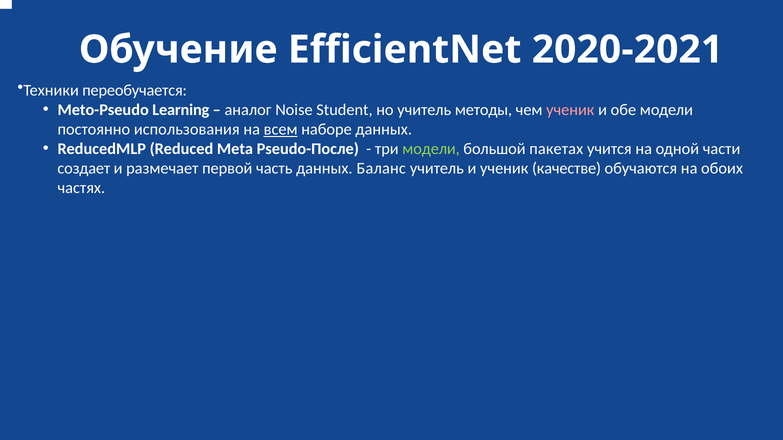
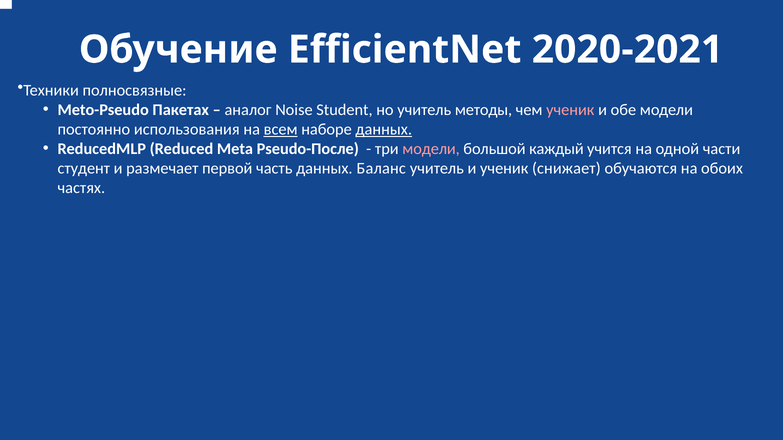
переобучается: переобучается -> полносвязные (135, 90)
Learning: Learning -> Пакетах (181, 110)
данных underline: none -> present (384, 129)
модели colour: light green -> pink (431, 149)
пакетах: пакетах -> каждый (556, 149)
создает: создает -> студент (84, 169)
качестве: качестве -> снижает (566, 169)
